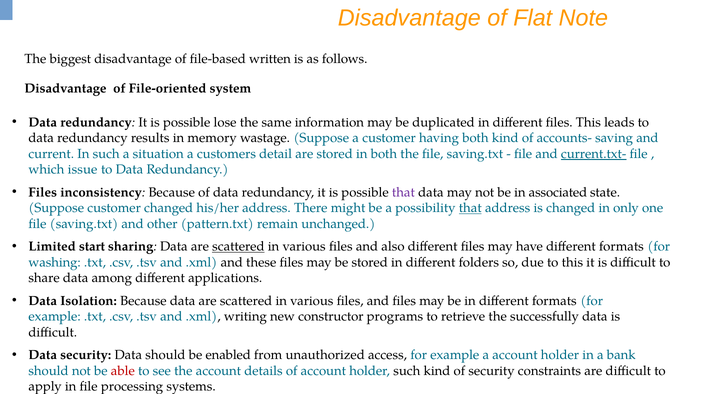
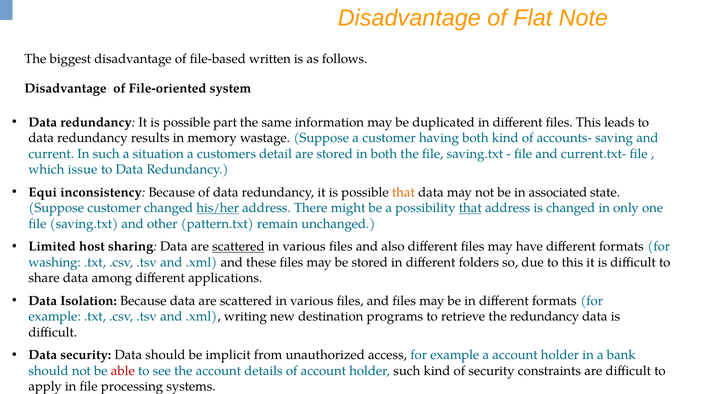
lose: lose -> part (225, 122)
current.txt- underline: present -> none (594, 154)
Files: Files -> Equi (43, 192)
that colour: purple -> orange (403, 192)
his/her underline: none -> present (218, 208)
start: start -> host (92, 247)
constructor: constructor -> destination (331, 317)
the successfully: successfully -> redundancy (544, 317)
enabled: enabled -> implicit (228, 355)
